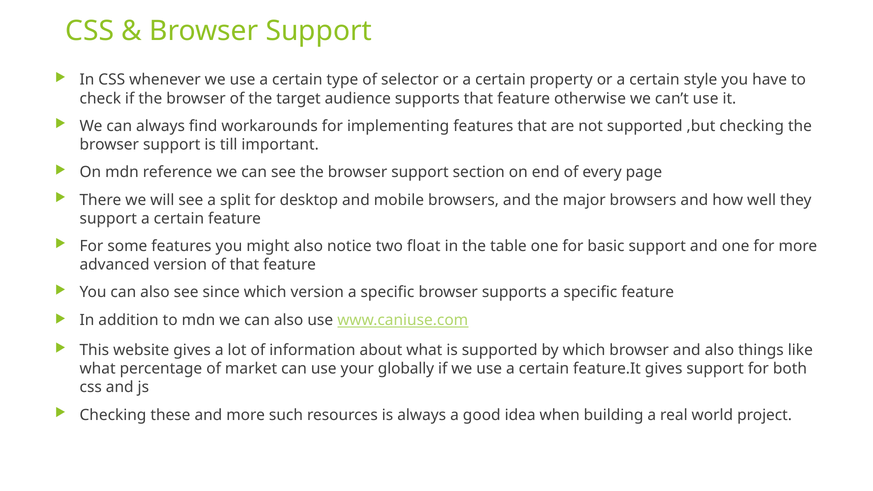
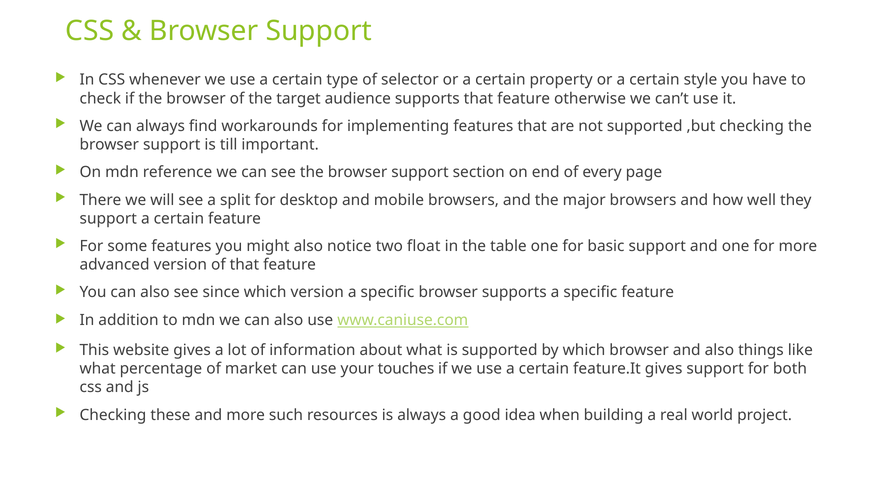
globally: globally -> touches (406, 369)
